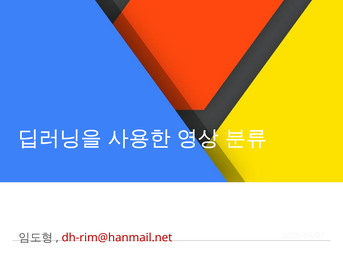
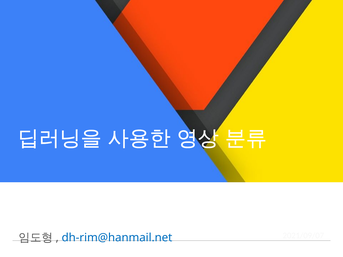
dh-rim@hanmail.net colour: red -> blue (117, 238)
